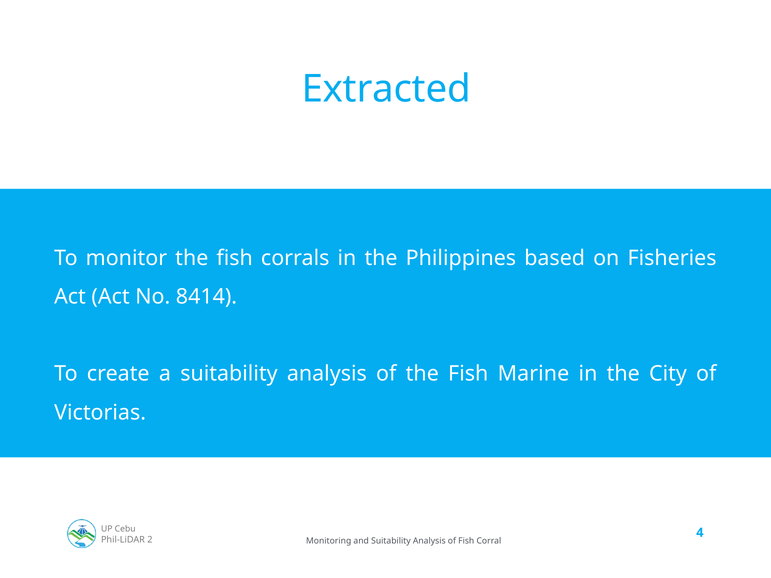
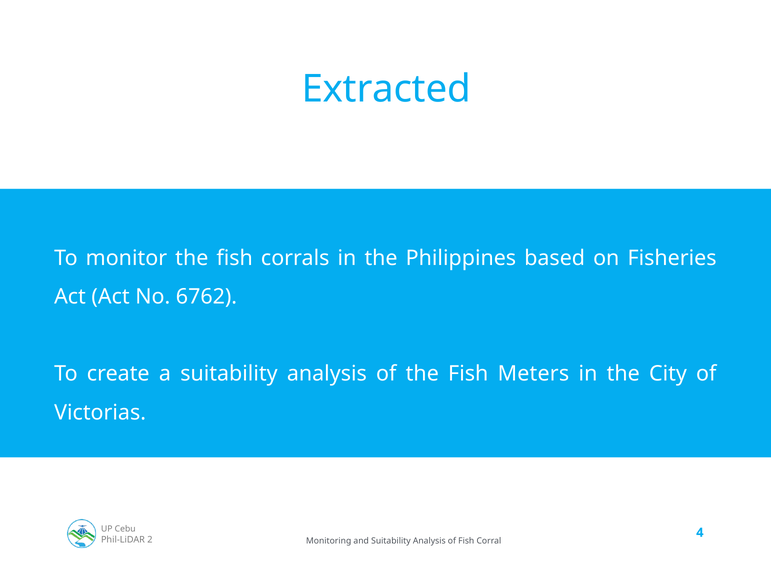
8414: 8414 -> 6762 (206, 297)
Marine: Marine -> Meters (533, 374)
